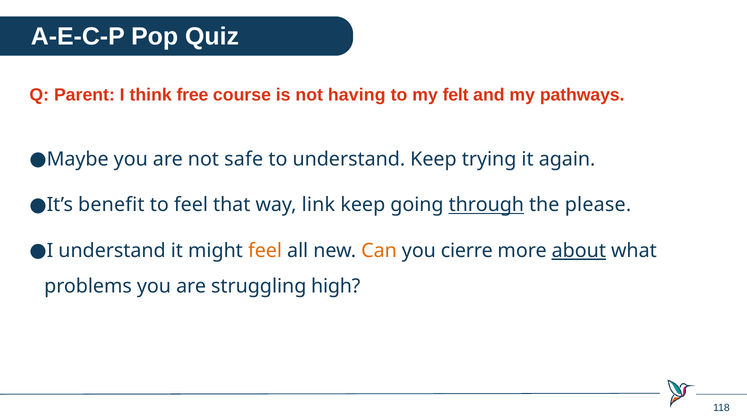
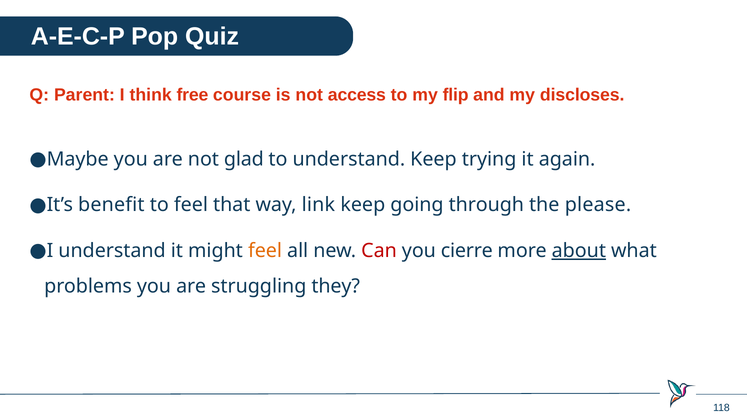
having: having -> access (357, 95)
felt: felt -> flip (456, 95)
pathways: pathways -> discloses (582, 95)
safe: safe -> glad (244, 159)
through underline: present -> none (486, 205)
Can colour: orange -> red (379, 251)
high: high -> they (336, 286)
